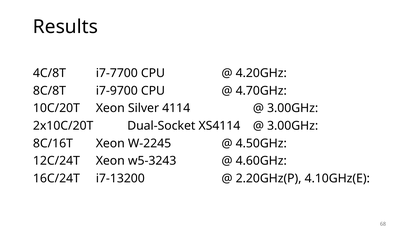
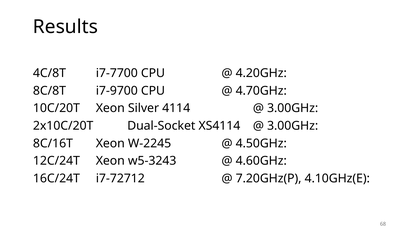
i7-13200: i7-13200 -> i7-72712 (120, 179)
2.20GHz(P: 2.20GHz(P -> 7.20GHz(P (269, 179)
